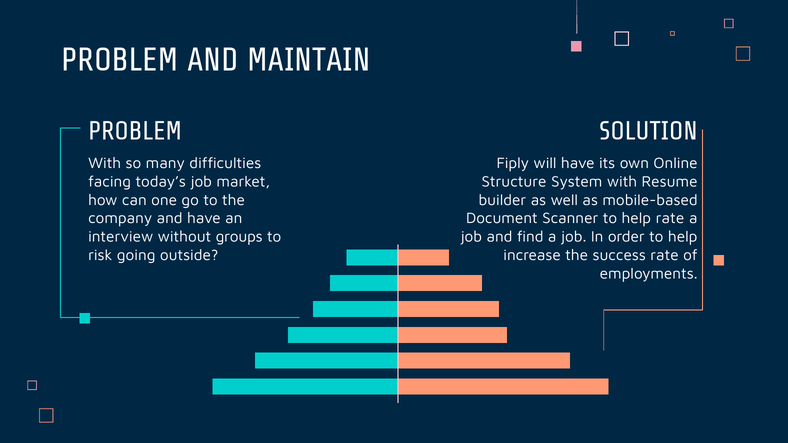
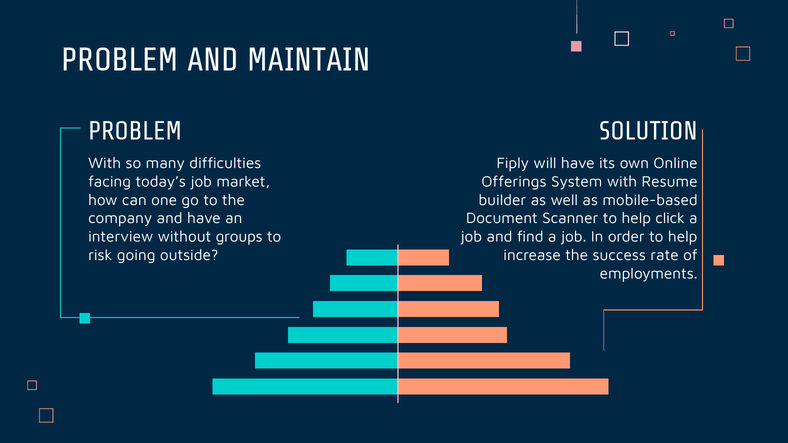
Structure: Structure -> Offerings (514, 182)
help rate: rate -> click (670, 218)
